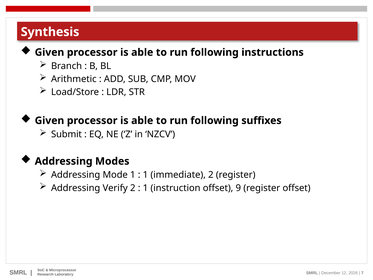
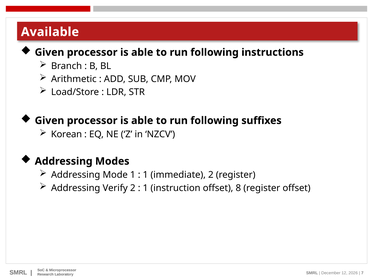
Synthesis: Synthesis -> Available (50, 32)
Submit: Submit -> Korean (66, 134)
9: 9 -> 8 (238, 188)
